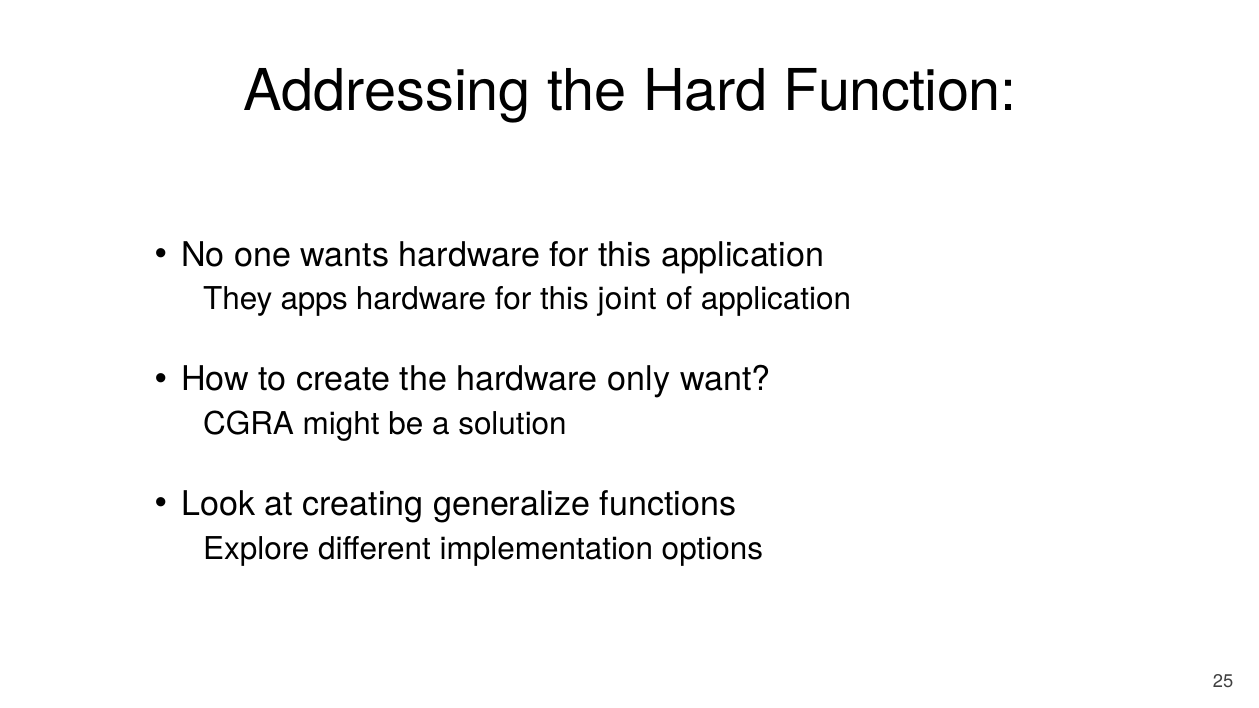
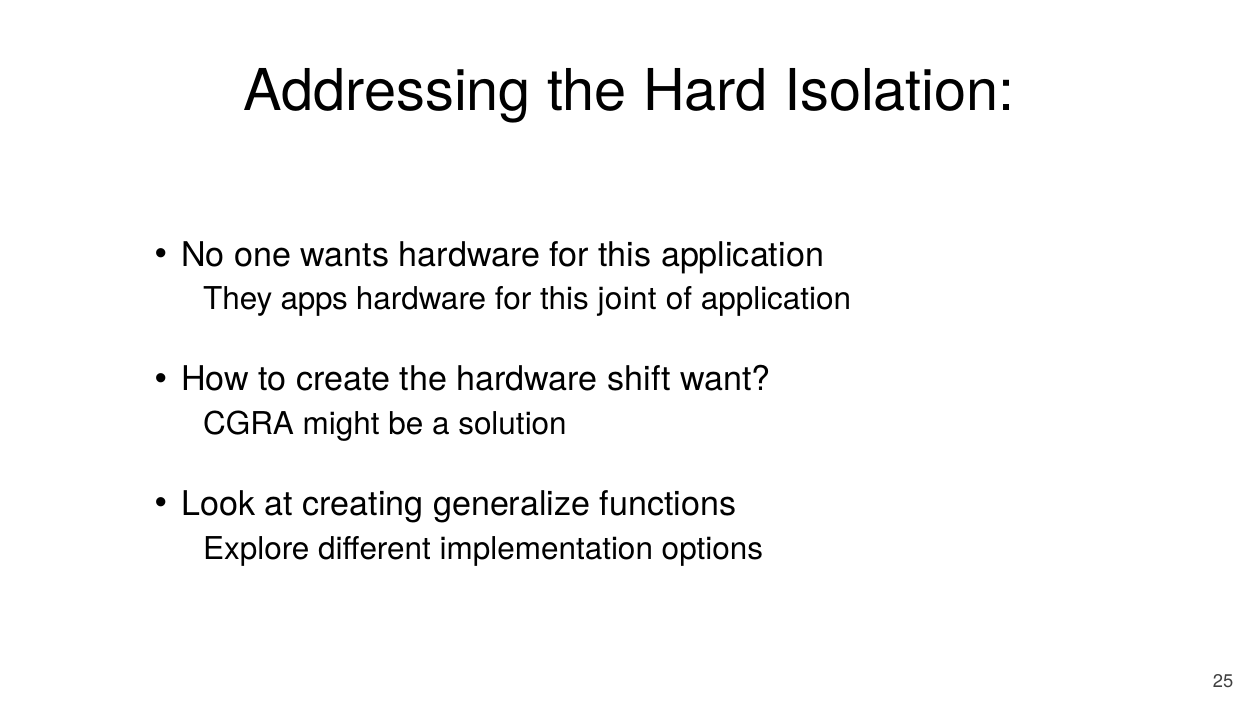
Function: Function -> Isolation (899, 91)
only: only -> shift (639, 380)
